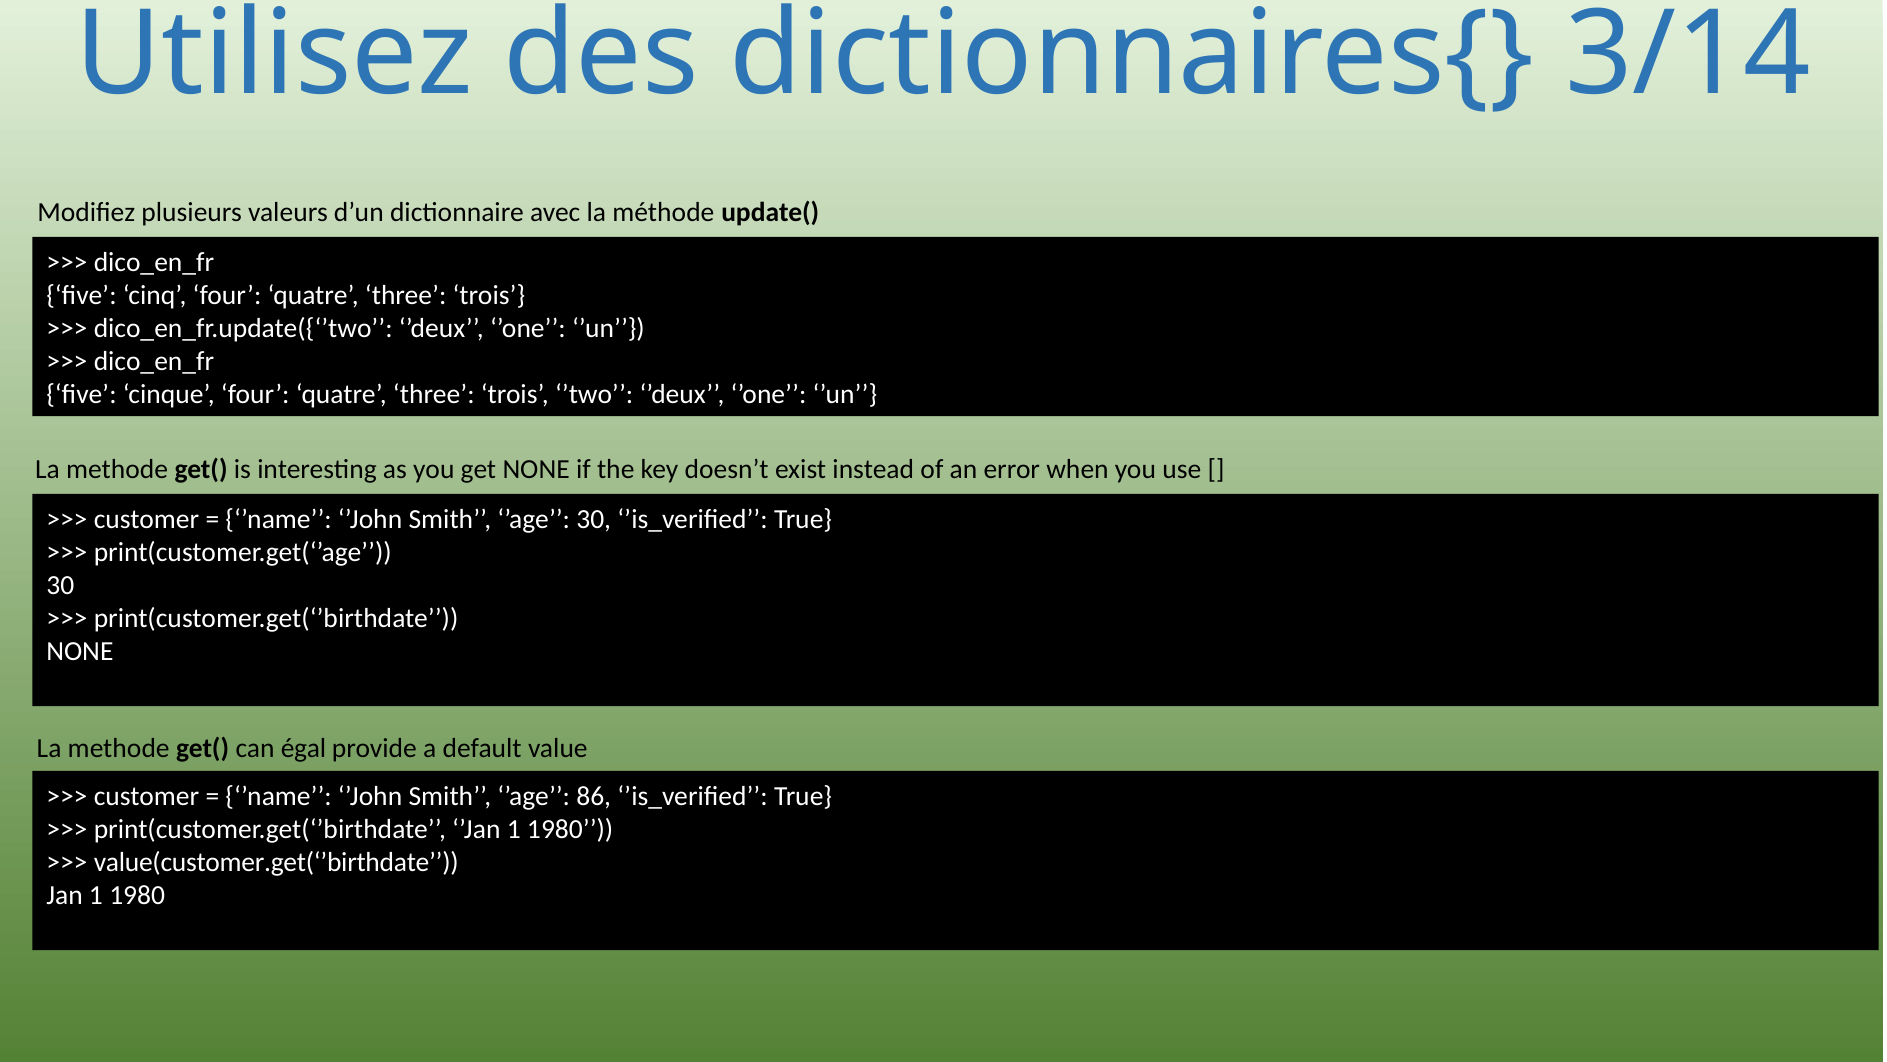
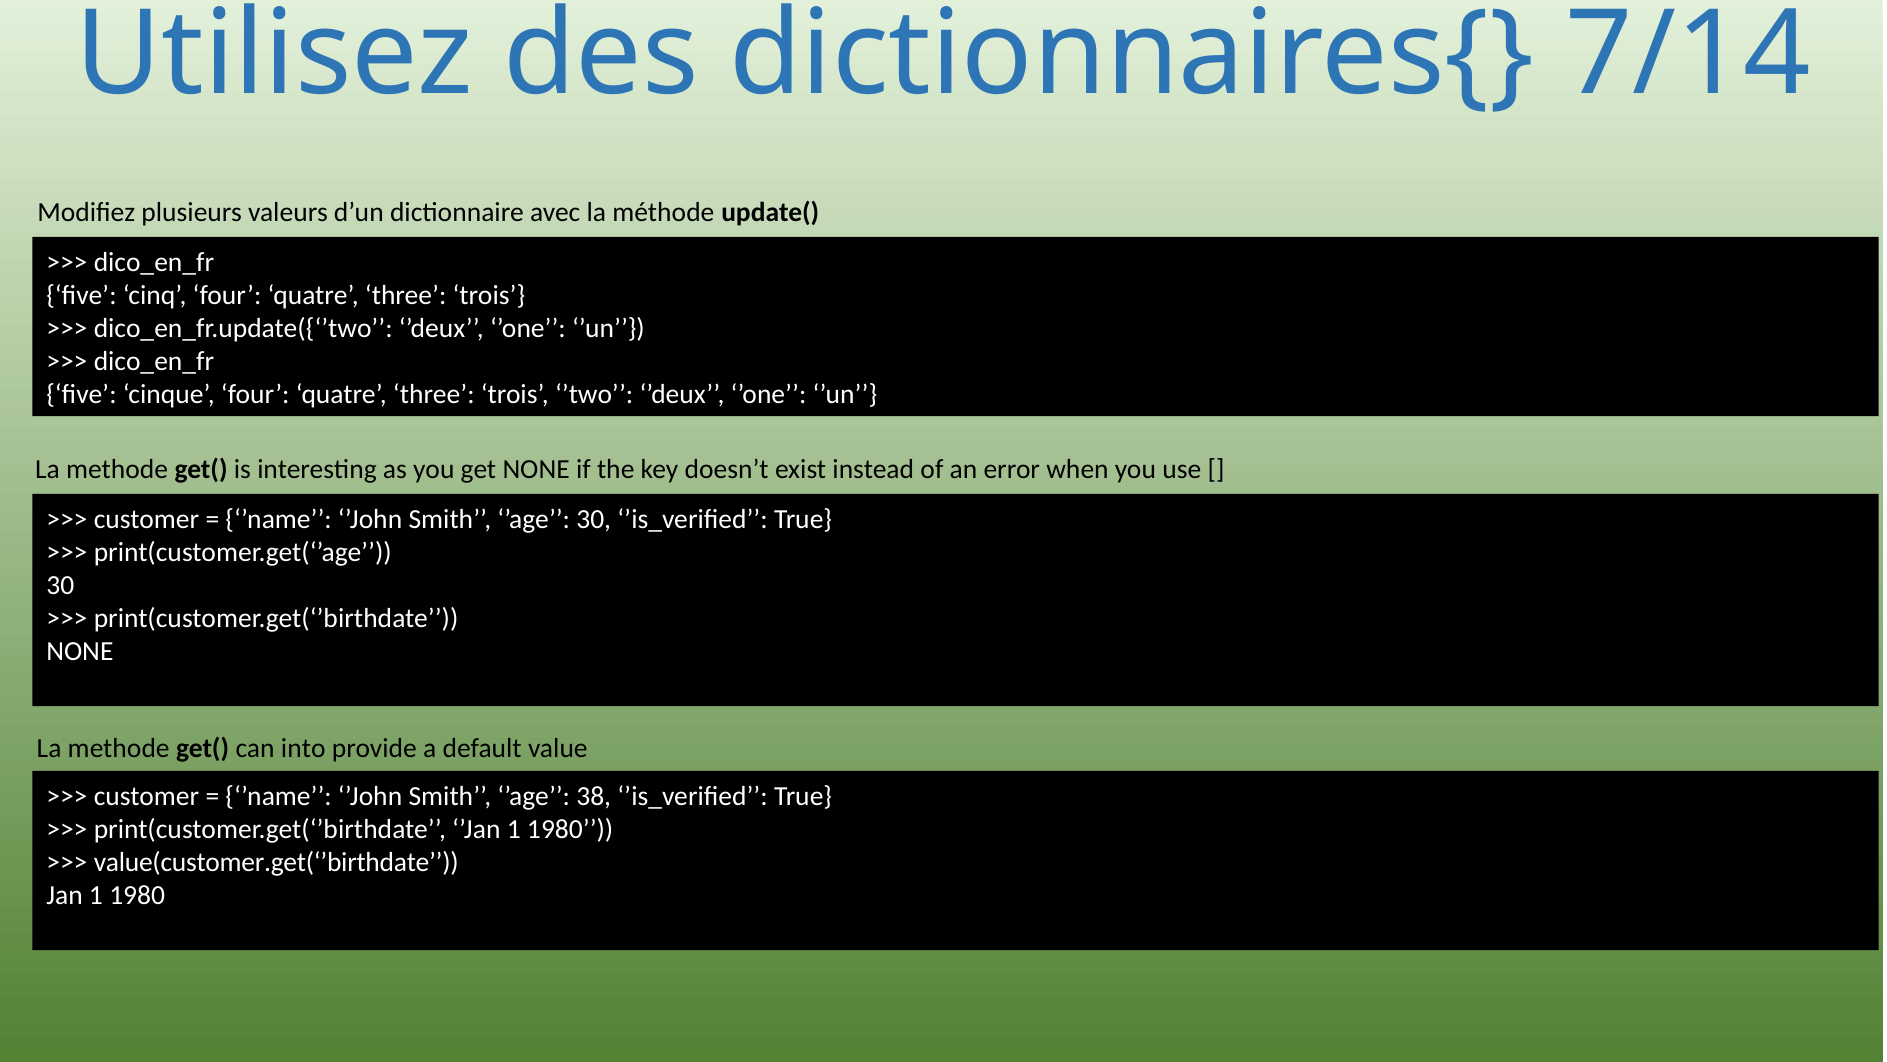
3/14: 3/14 -> 7/14 (1688, 54)
égal: égal -> into (303, 748)
86: 86 -> 38 (594, 796)
